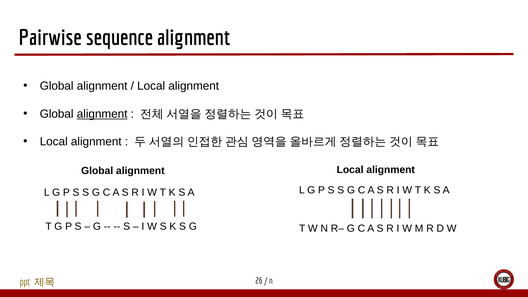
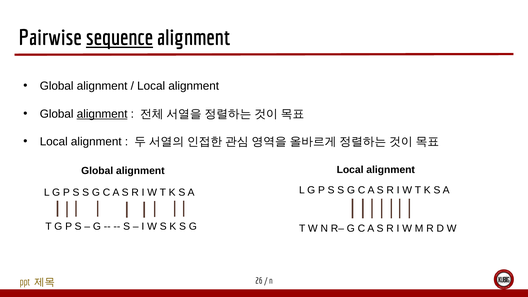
sequence underline: none -> present (120, 38)
